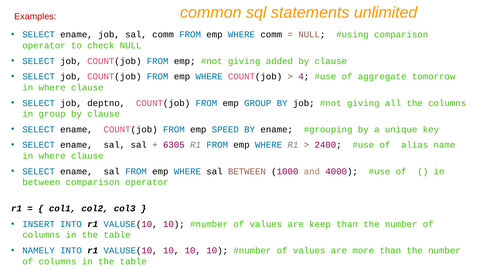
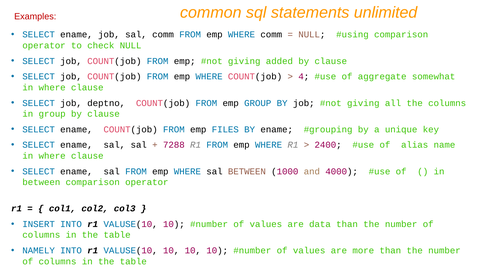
tomorrow: tomorrow -> somewhat (434, 77)
SPEED: SPEED -> FILES (225, 130)
6305: 6305 -> 7288 (174, 145)
keep: keep -> data (320, 225)
